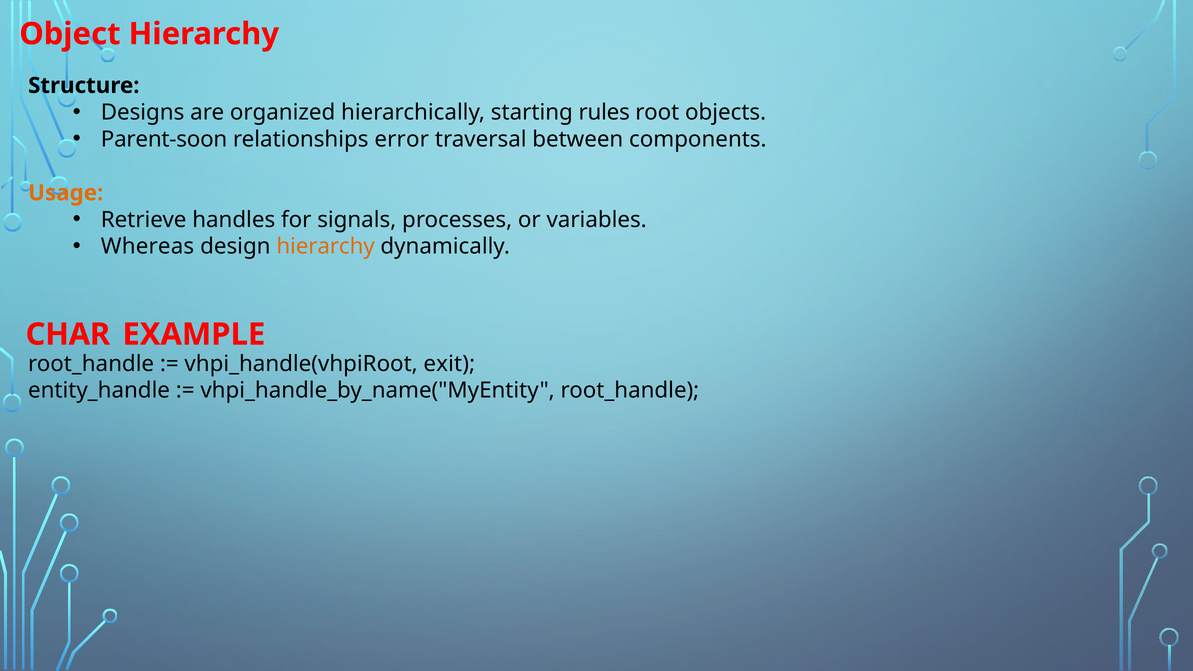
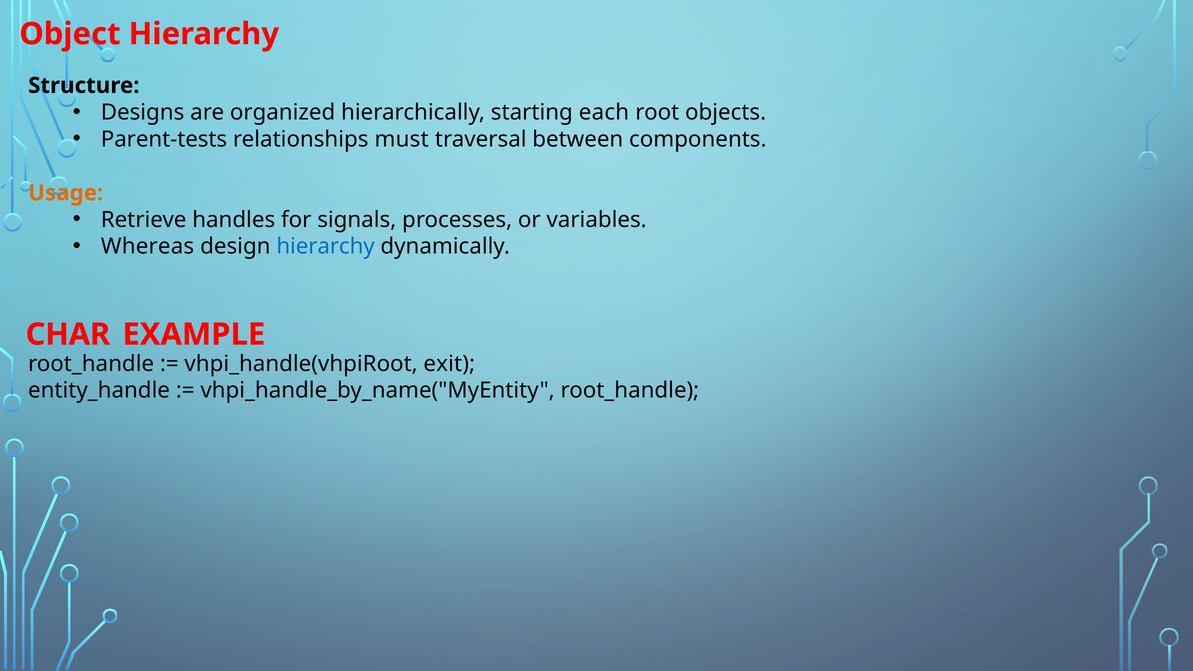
rules: rules -> each (604, 112)
Parent-soon: Parent-soon -> Parent-tests (164, 139)
error: error -> must (402, 139)
hierarchy colour: orange -> blue (326, 247)
